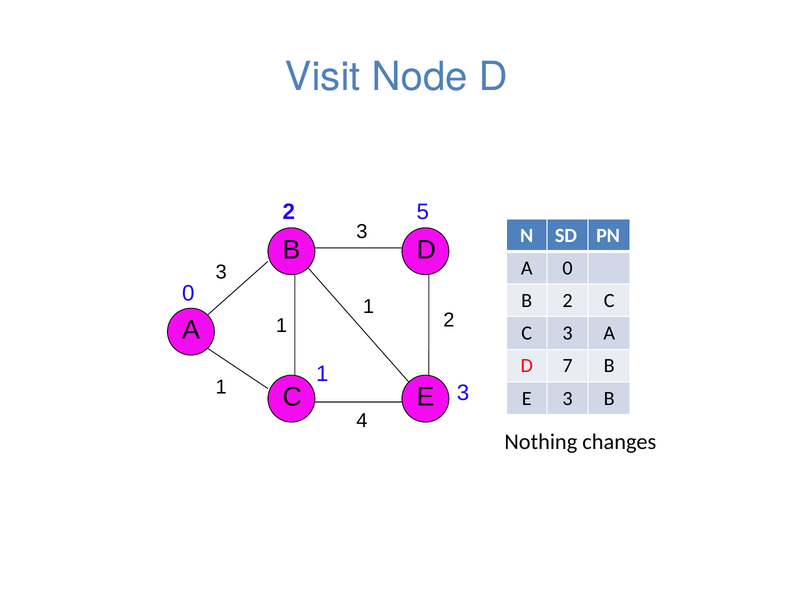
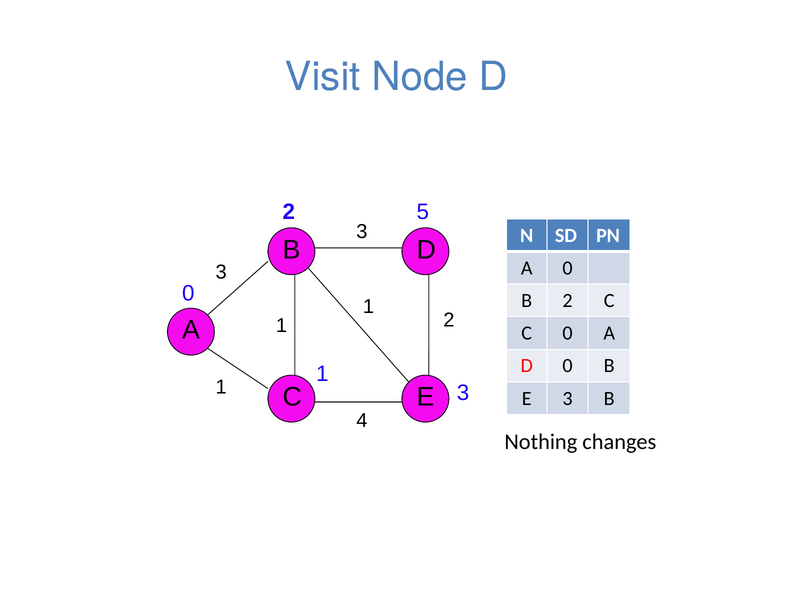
C 3: 3 -> 0 (568, 333)
D 7: 7 -> 0 (568, 366)
